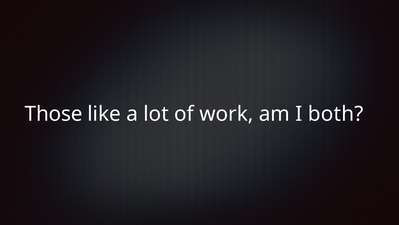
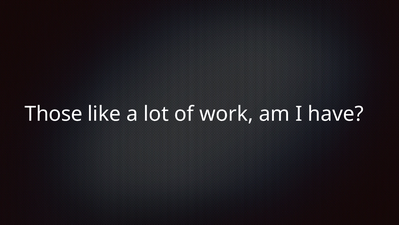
both: both -> have (336, 114)
